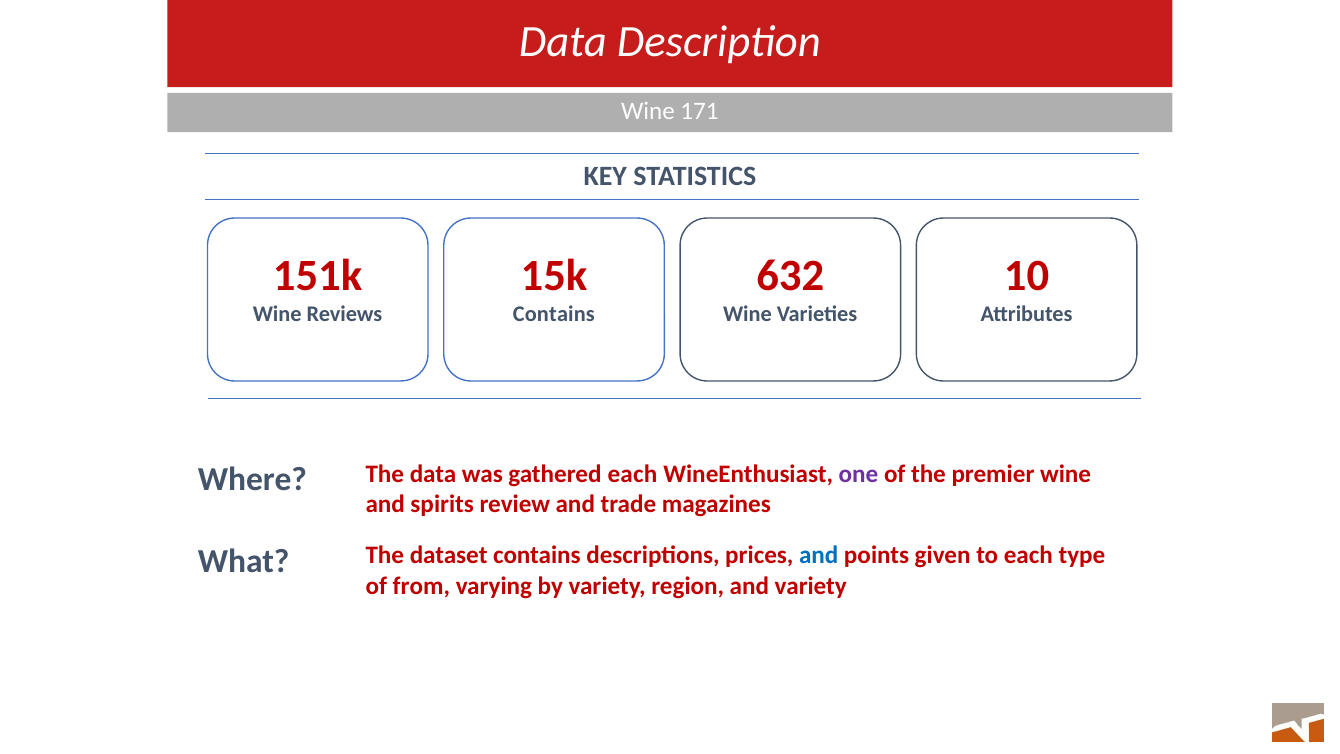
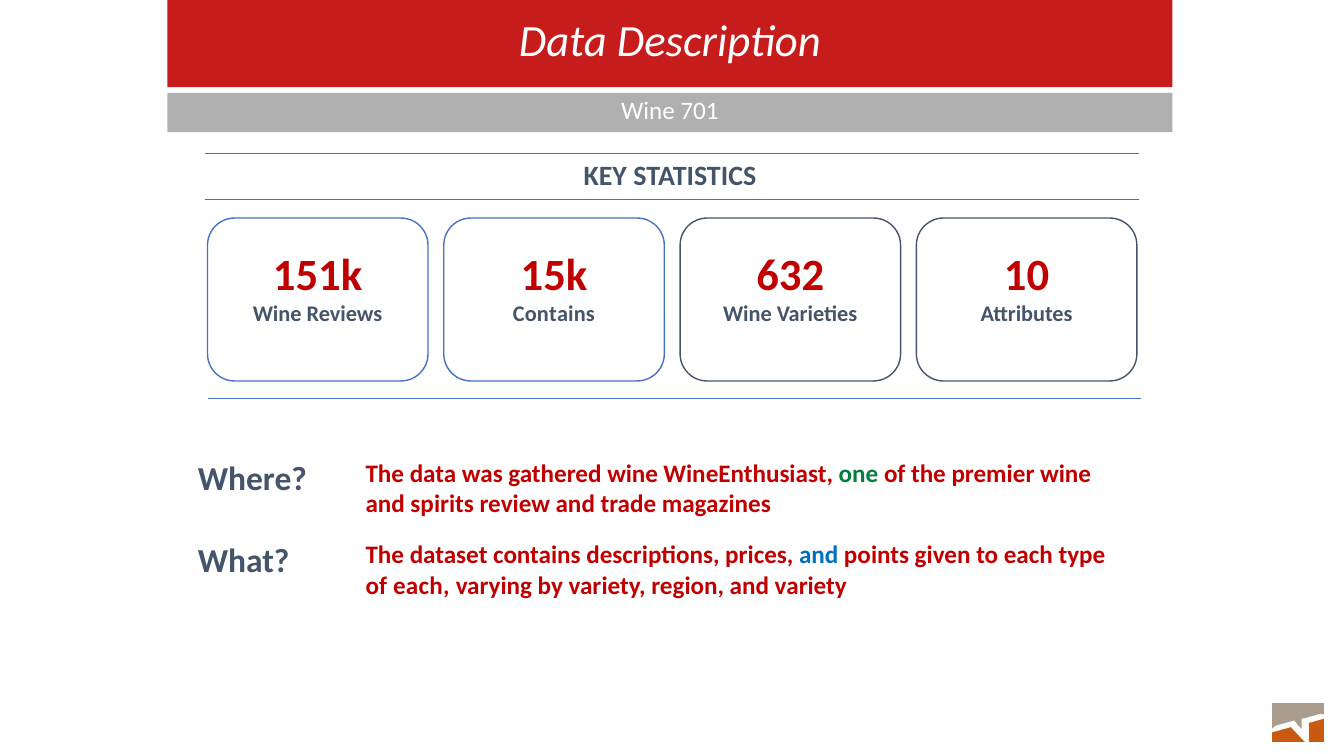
171: 171 -> 701 (700, 111)
gathered each: each -> wine (633, 474)
one colour: purple -> green (859, 474)
of from: from -> each (421, 586)
